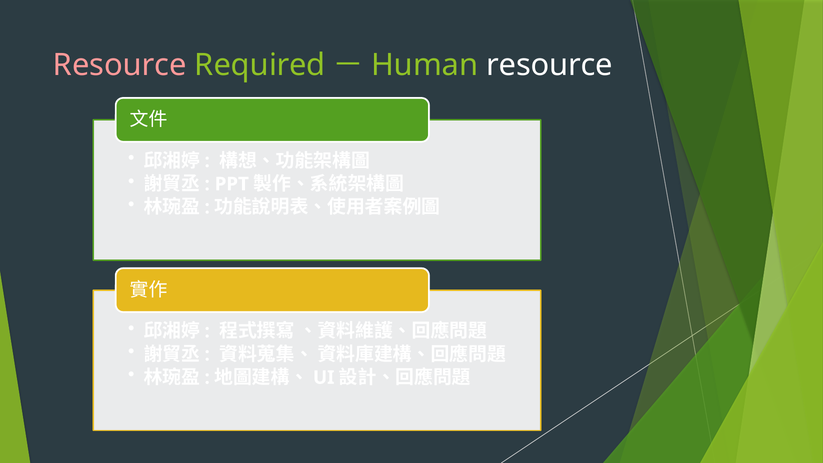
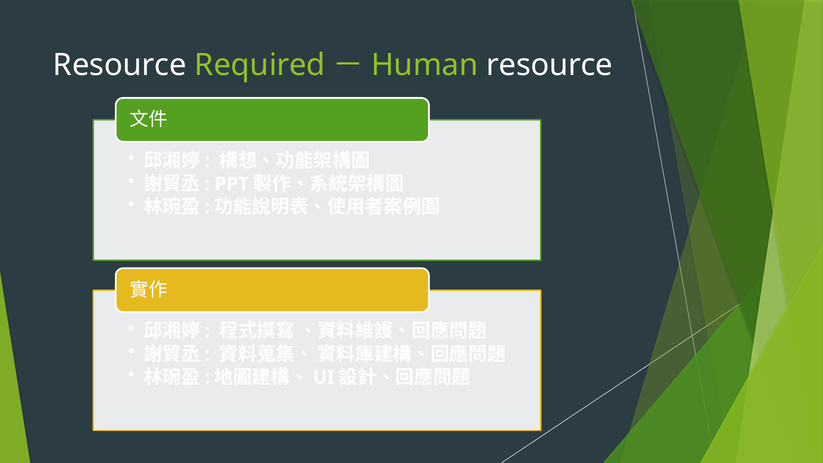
Resource colour: pink -> white (120, 65)
